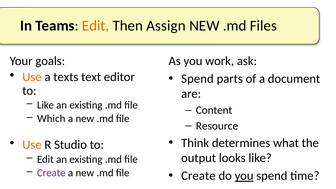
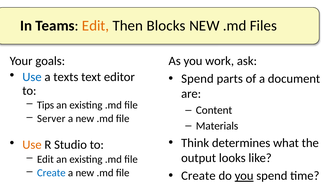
Assign: Assign -> Blocks (166, 26)
Use colour: orange -> blue (32, 77)
Like: Like -> Tips (45, 105)
Which: Which -> Server (51, 119)
Resource: Resource -> Materials (217, 126)
Create colour: purple -> blue (51, 173)
